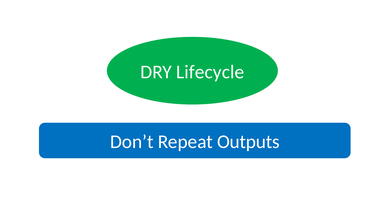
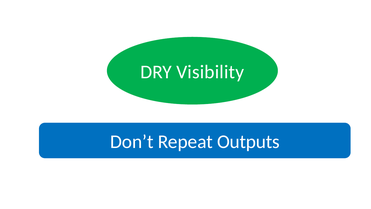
Lifecycle: Lifecycle -> Visibility (210, 72)
